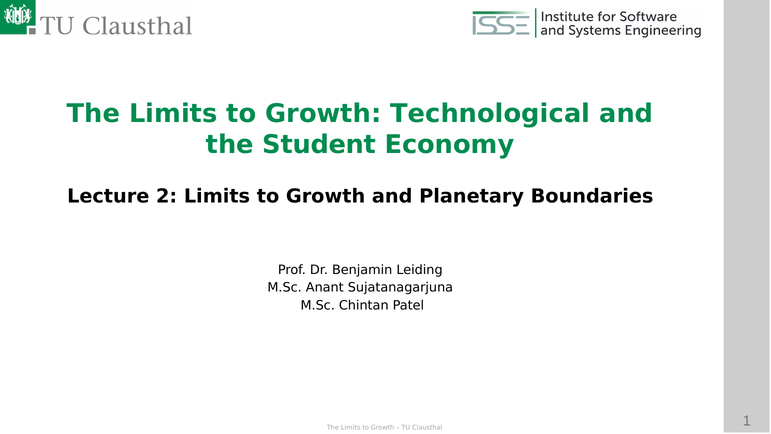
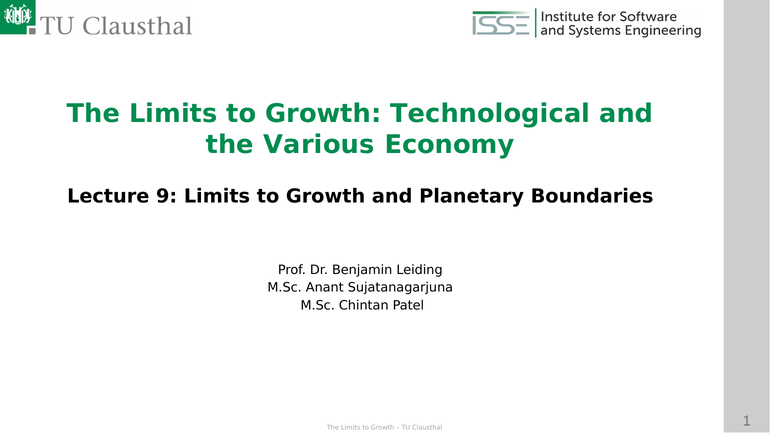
Student: Student -> Various (319, 144)
2: 2 -> 9 (167, 196)
